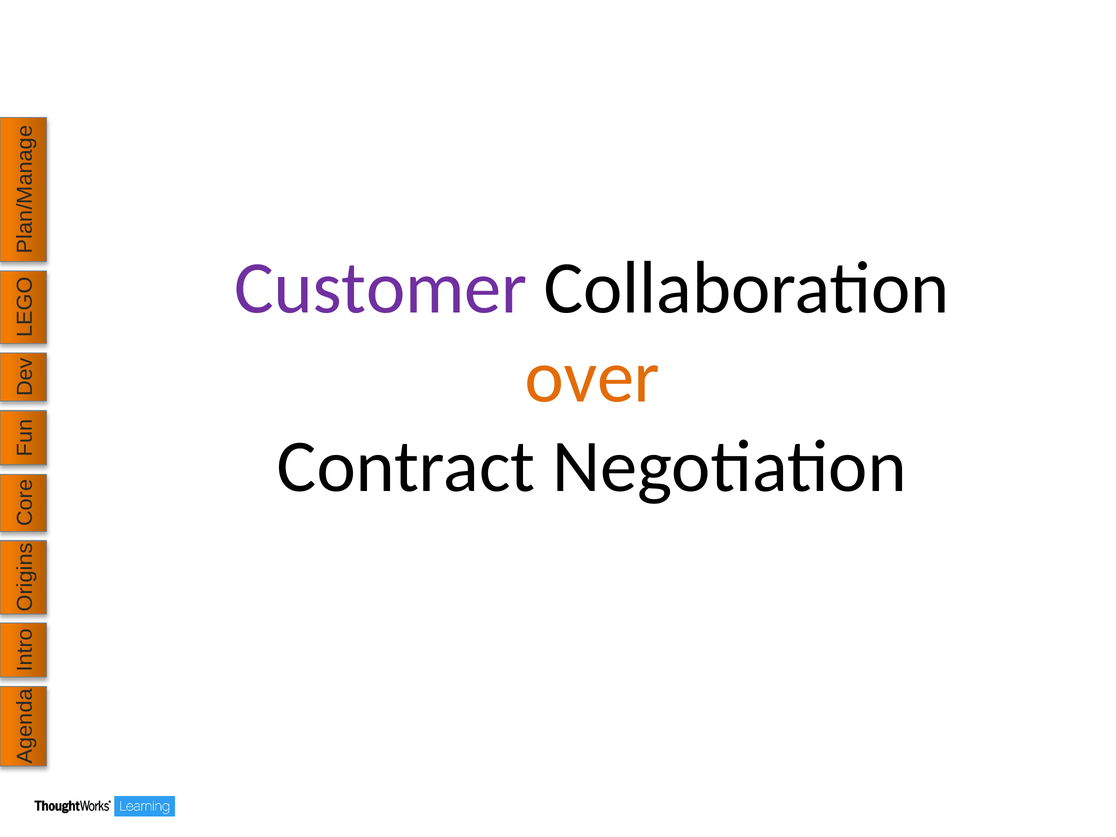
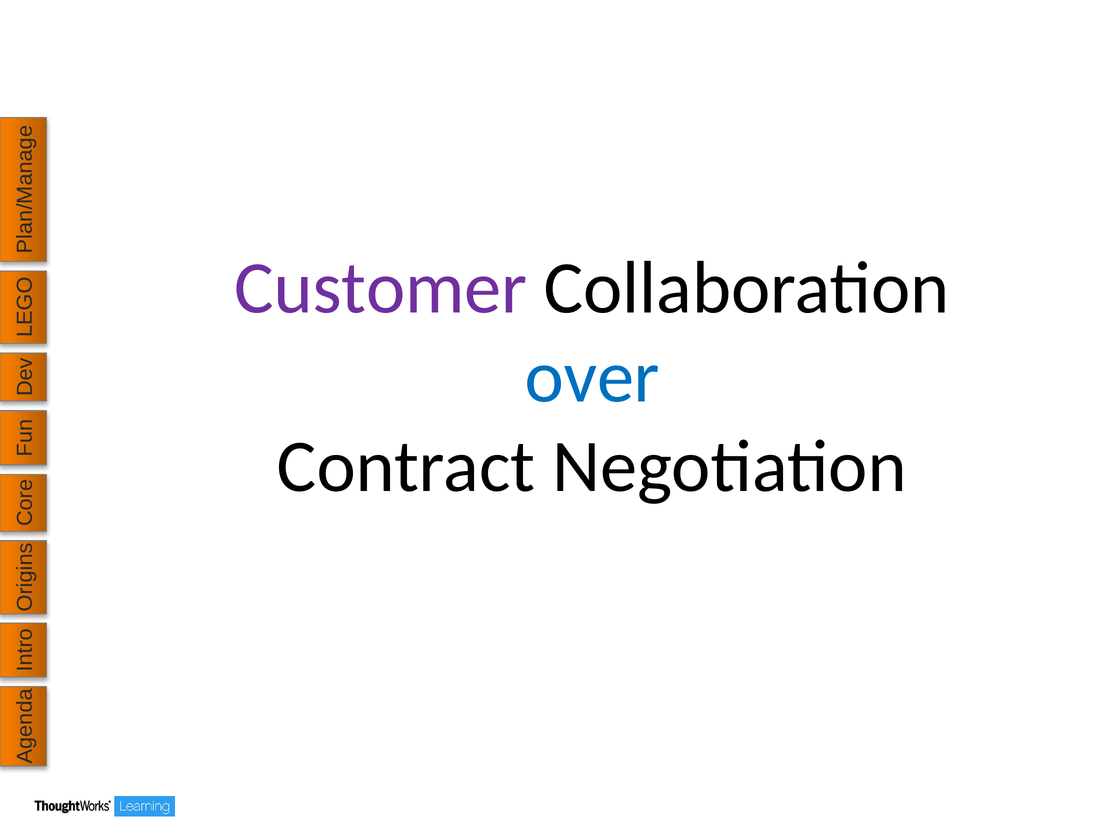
over colour: orange -> blue (592, 377)
